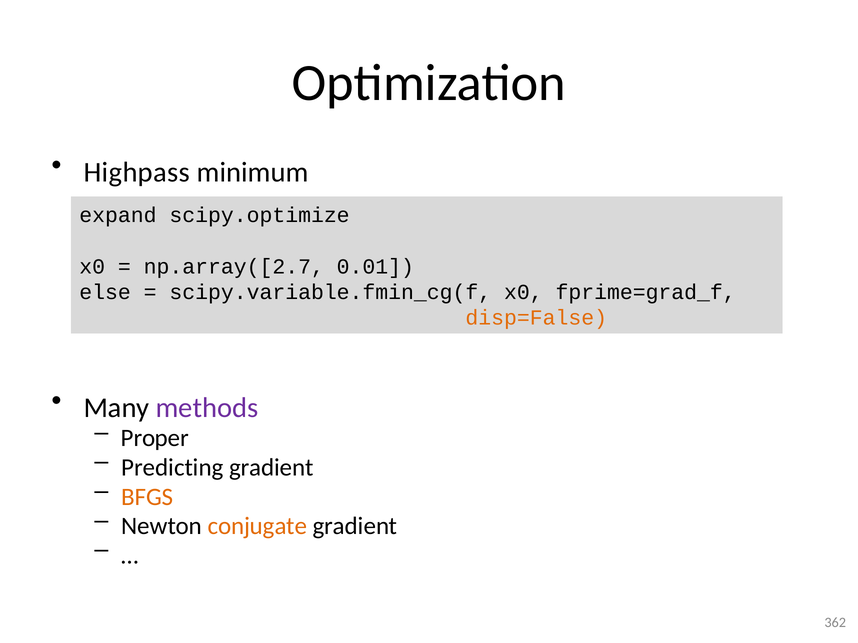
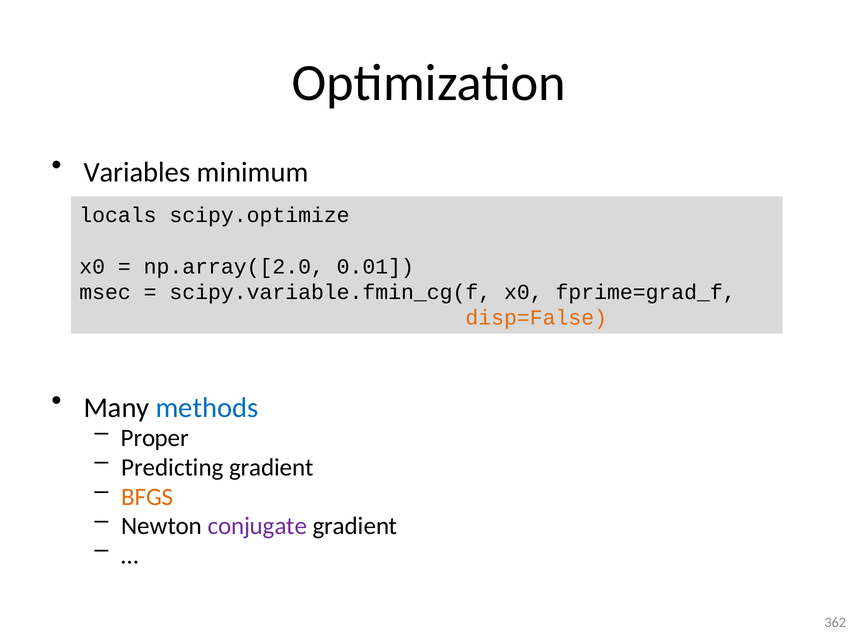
Highpass: Highpass -> Variables (137, 172)
expand: expand -> locals (118, 215)
np.array([2.7: np.array([2.7 -> np.array([2.0 (234, 267)
else: else -> msec (105, 292)
methods colour: purple -> blue (207, 408)
conjugate colour: orange -> purple (257, 527)
